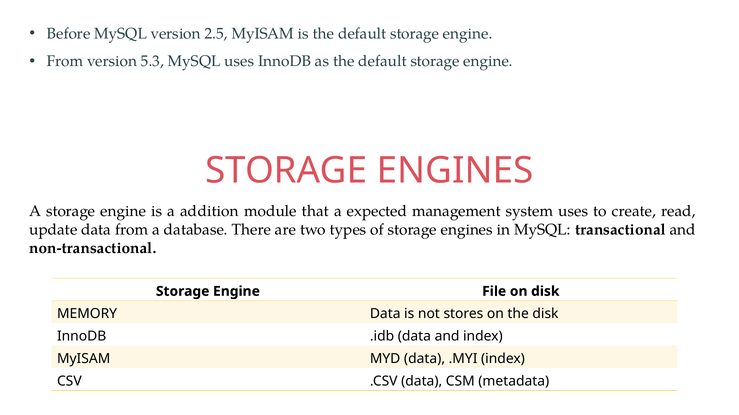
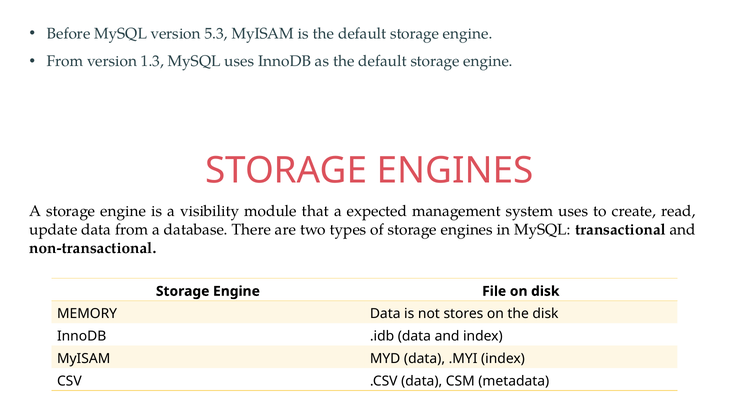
2.5: 2.5 -> 5.3 (216, 34)
5.3: 5.3 -> 1.3 (152, 62)
addition: addition -> visibility (210, 212)
